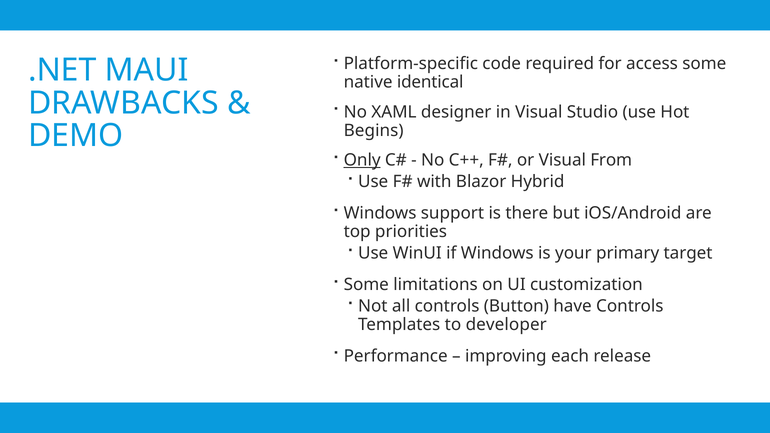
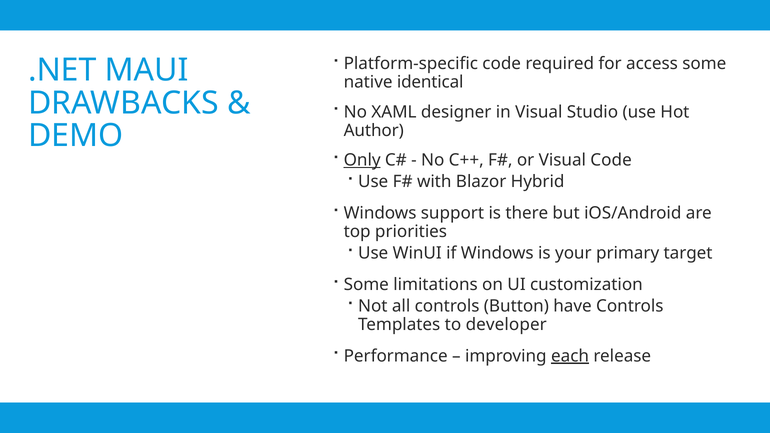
Begins: Begins -> Author (374, 130)
Visual From: From -> Code (611, 160)
each underline: none -> present (570, 356)
